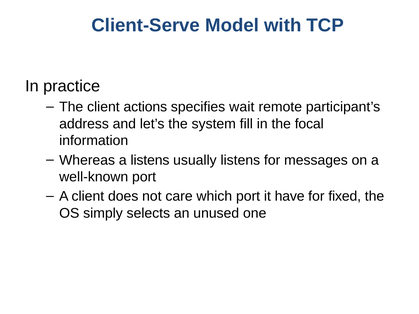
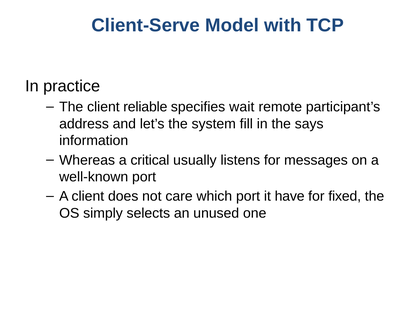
actions: actions -> reliable (145, 107)
focal: focal -> says (309, 124)
a listens: listens -> critical (150, 160)
